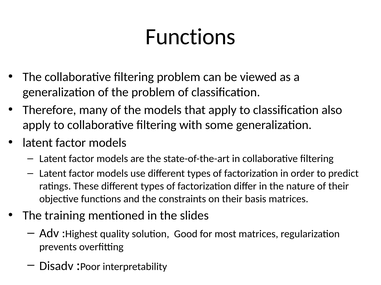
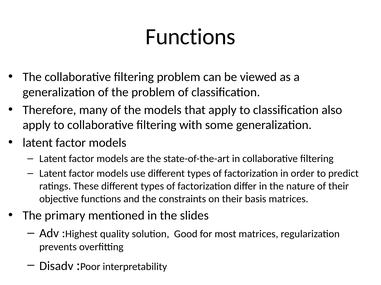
training: training -> primary (65, 216)
